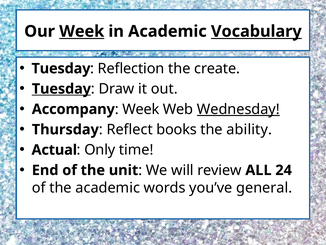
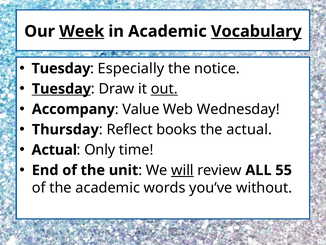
Reflection: Reflection -> Especially (131, 68)
create: create -> notice (217, 68)
out underline: none -> present (164, 89)
Week: Week -> Value (141, 109)
Wednesday underline: present -> none (238, 109)
the ability: ability -> actual (249, 129)
will underline: none -> present (182, 170)
24: 24 -> 55 (284, 170)
general: general -> without (264, 187)
